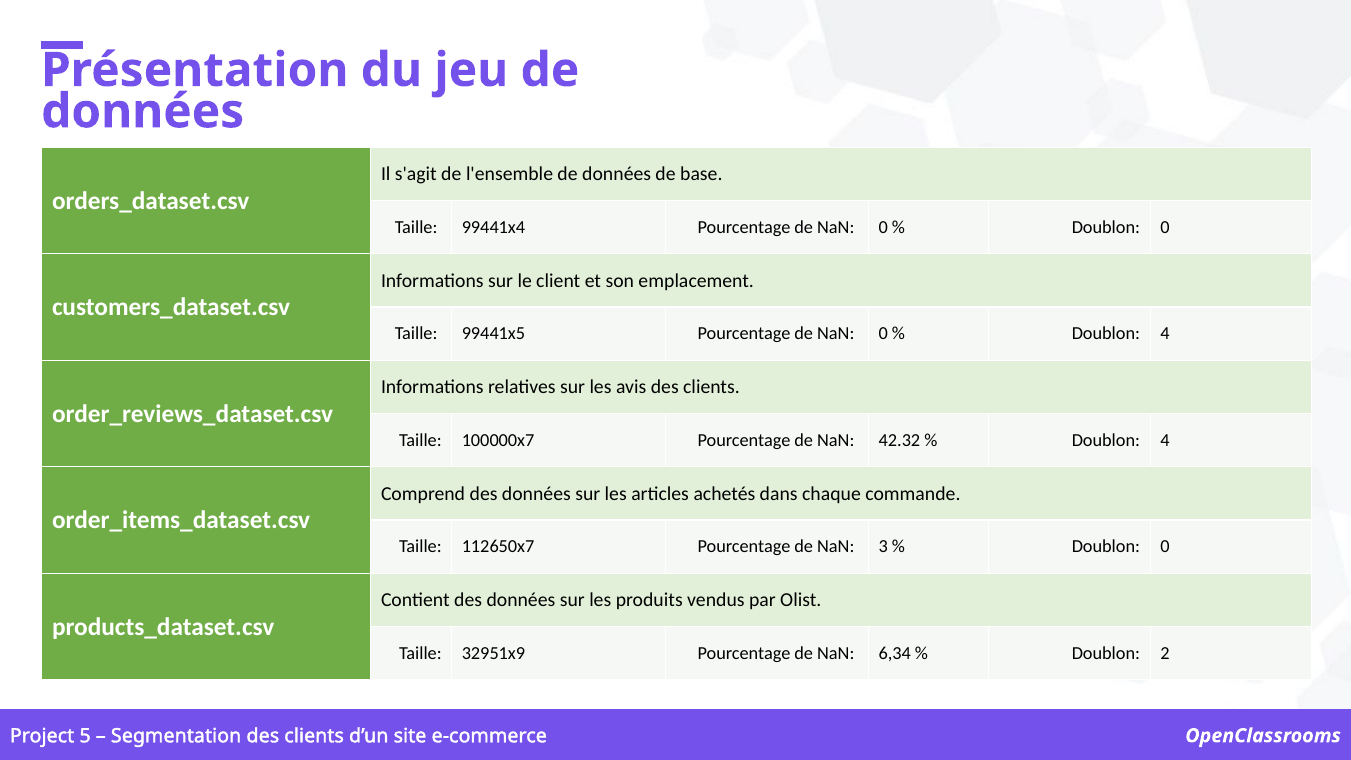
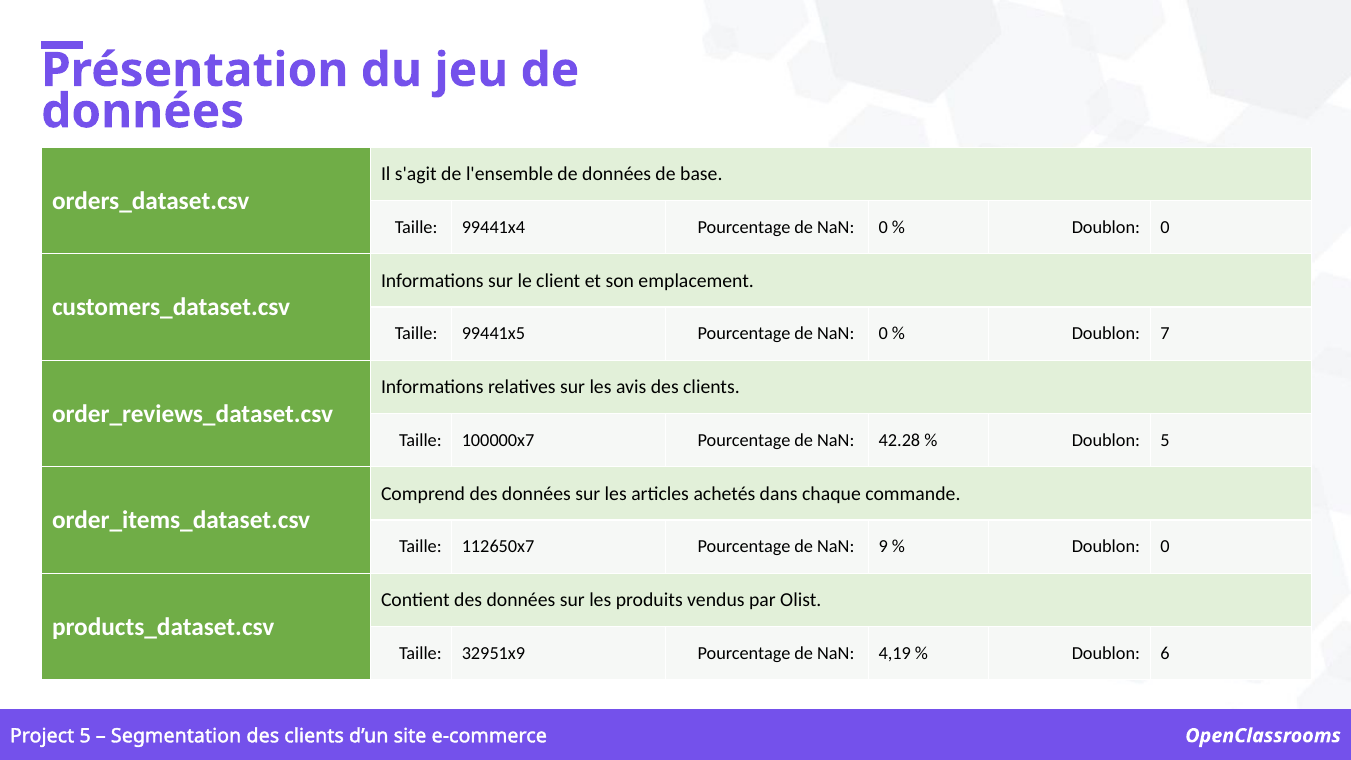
4: 4 -> 7 (1165, 334)
42.32: 42.32 -> 42.28 (899, 440)
4: 4 -> 5 (1165, 440)
3: 3 -> 9 (883, 547)
6,34: 6,34 -> 4,19 (895, 653)
2: 2 -> 6 (1165, 653)
